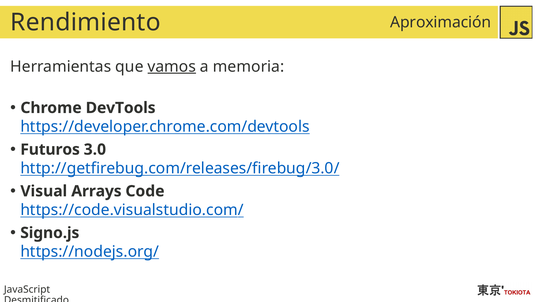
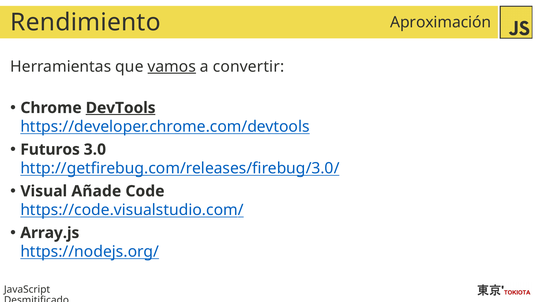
memoria: memoria -> convertir (249, 67)
DevTools underline: none -> present (121, 108)
Arrays: Arrays -> Añade (96, 192)
Signo.js: Signo.js -> Array.js (50, 233)
